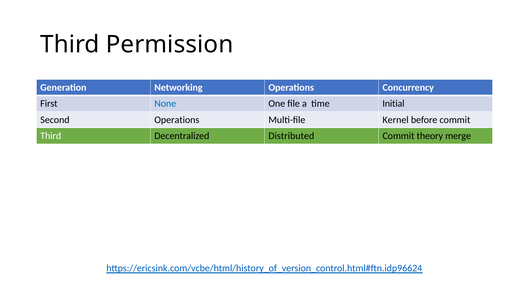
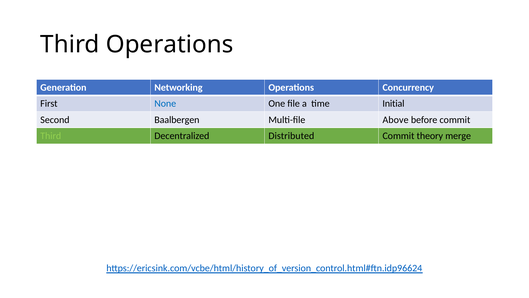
Third Permission: Permission -> Operations (170, 44)
Second Operations: Operations -> Baalbergen (177, 120)
Kernel: Kernel -> Above (396, 120)
Third colour: white -> light green (51, 136)
